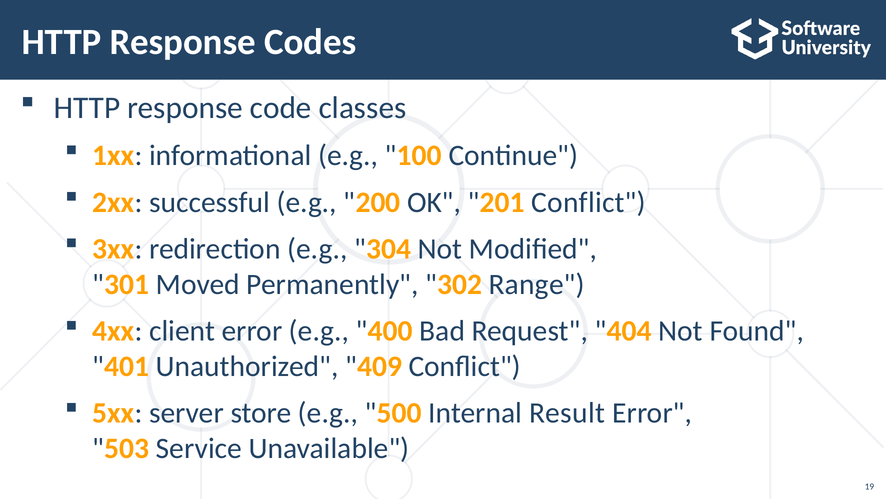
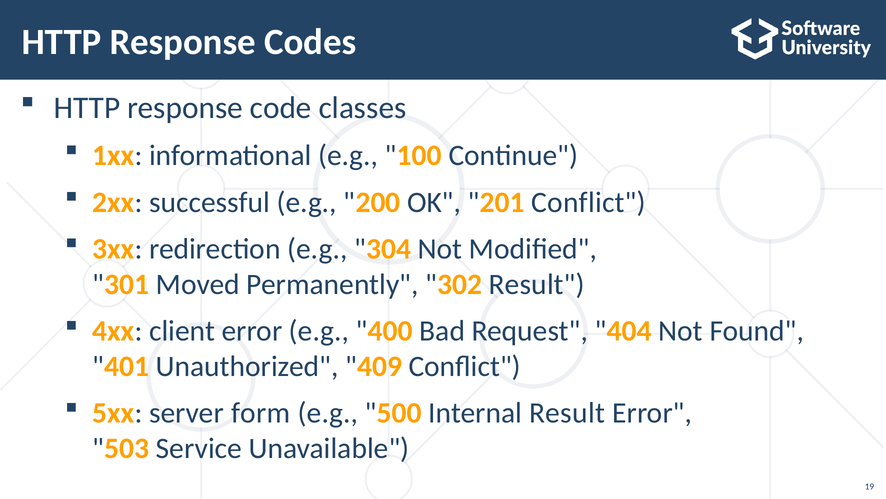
302 Range: Range -> Result (537, 284)
store: store -> form (261, 413)
